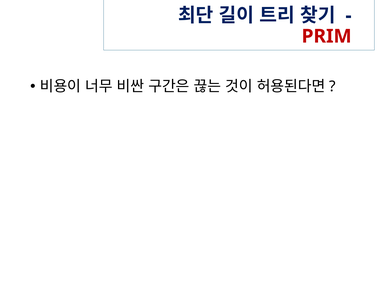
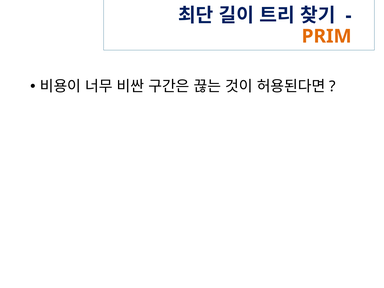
PRIM colour: red -> orange (327, 36)
